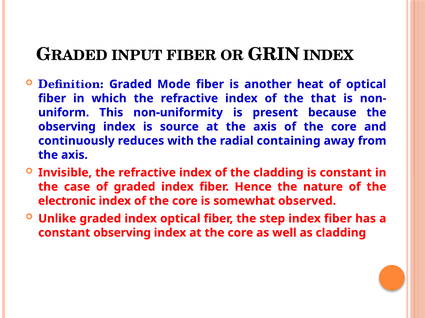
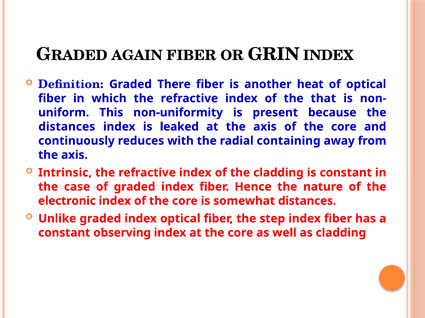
INPUT: INPUT -> AGAIN (137, 56)
Mode: Mode -> There (174, 84)
observing: observing -> distances (67, 127)
source: source -> leaked (179, 127)
Invisible: Invisible -> Intrinsic (65, 173)
somewhat observed: observed -> distances (307, 201)
